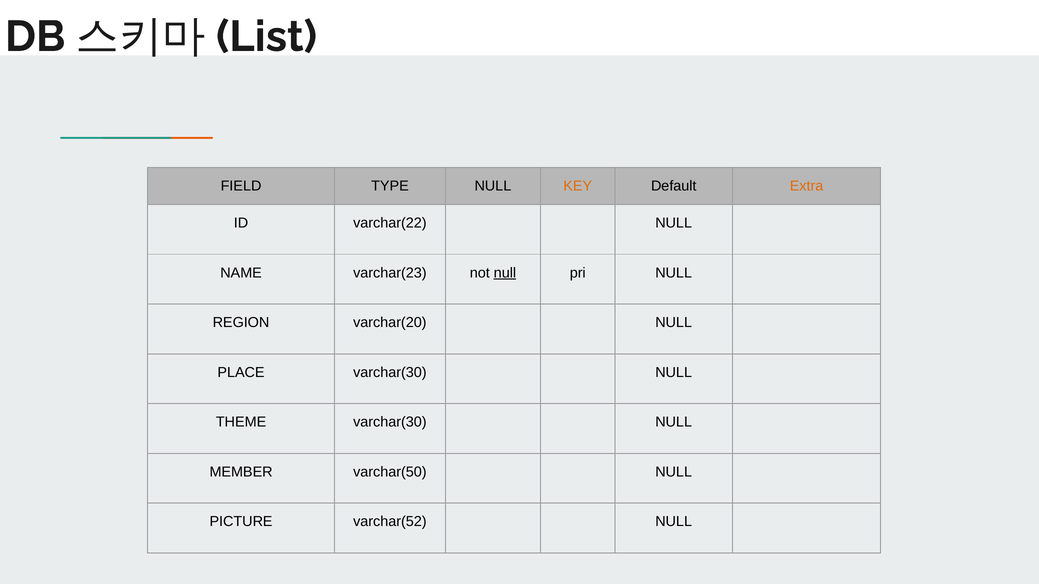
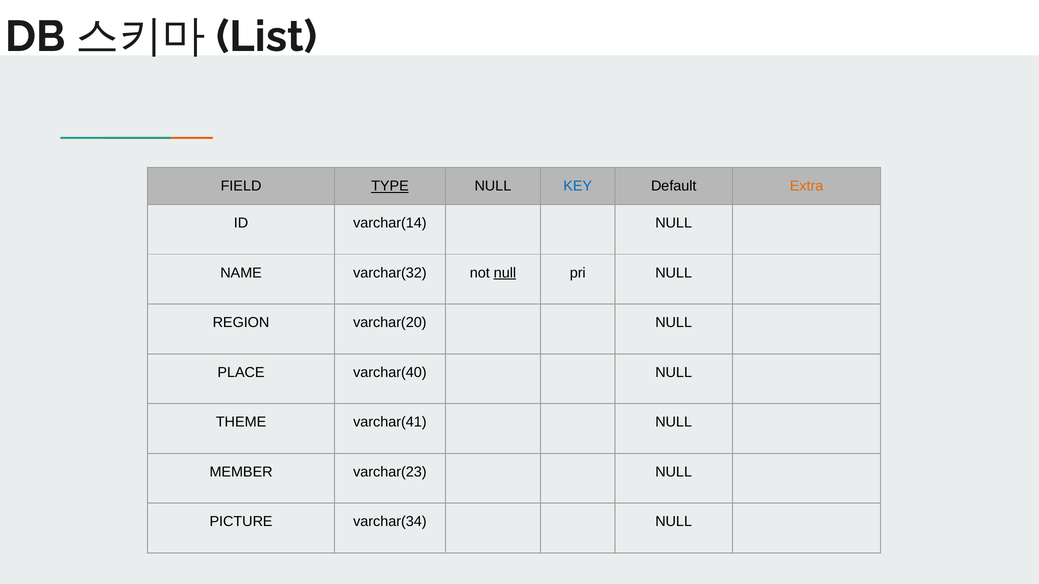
TYPE underline: none -> present (390, 186)
KEY colour: orange -> blue (578, 186)
varchar(22: varchar(22 -> varchar(14 (390, 223)
varchar(23: varchar(23 -> varchar(32 (390, 273)
PLACE varchar(30: varchar(30 -> varchar(40 (390, 373)
THEME varchar(30: varchar(30 -> varchar(41 (390, 422)
varchar(50: varchar(50 -> varchar(23 (390, 472)
varchar(52: varchar(52 -> varchar(34 (390, 522)
